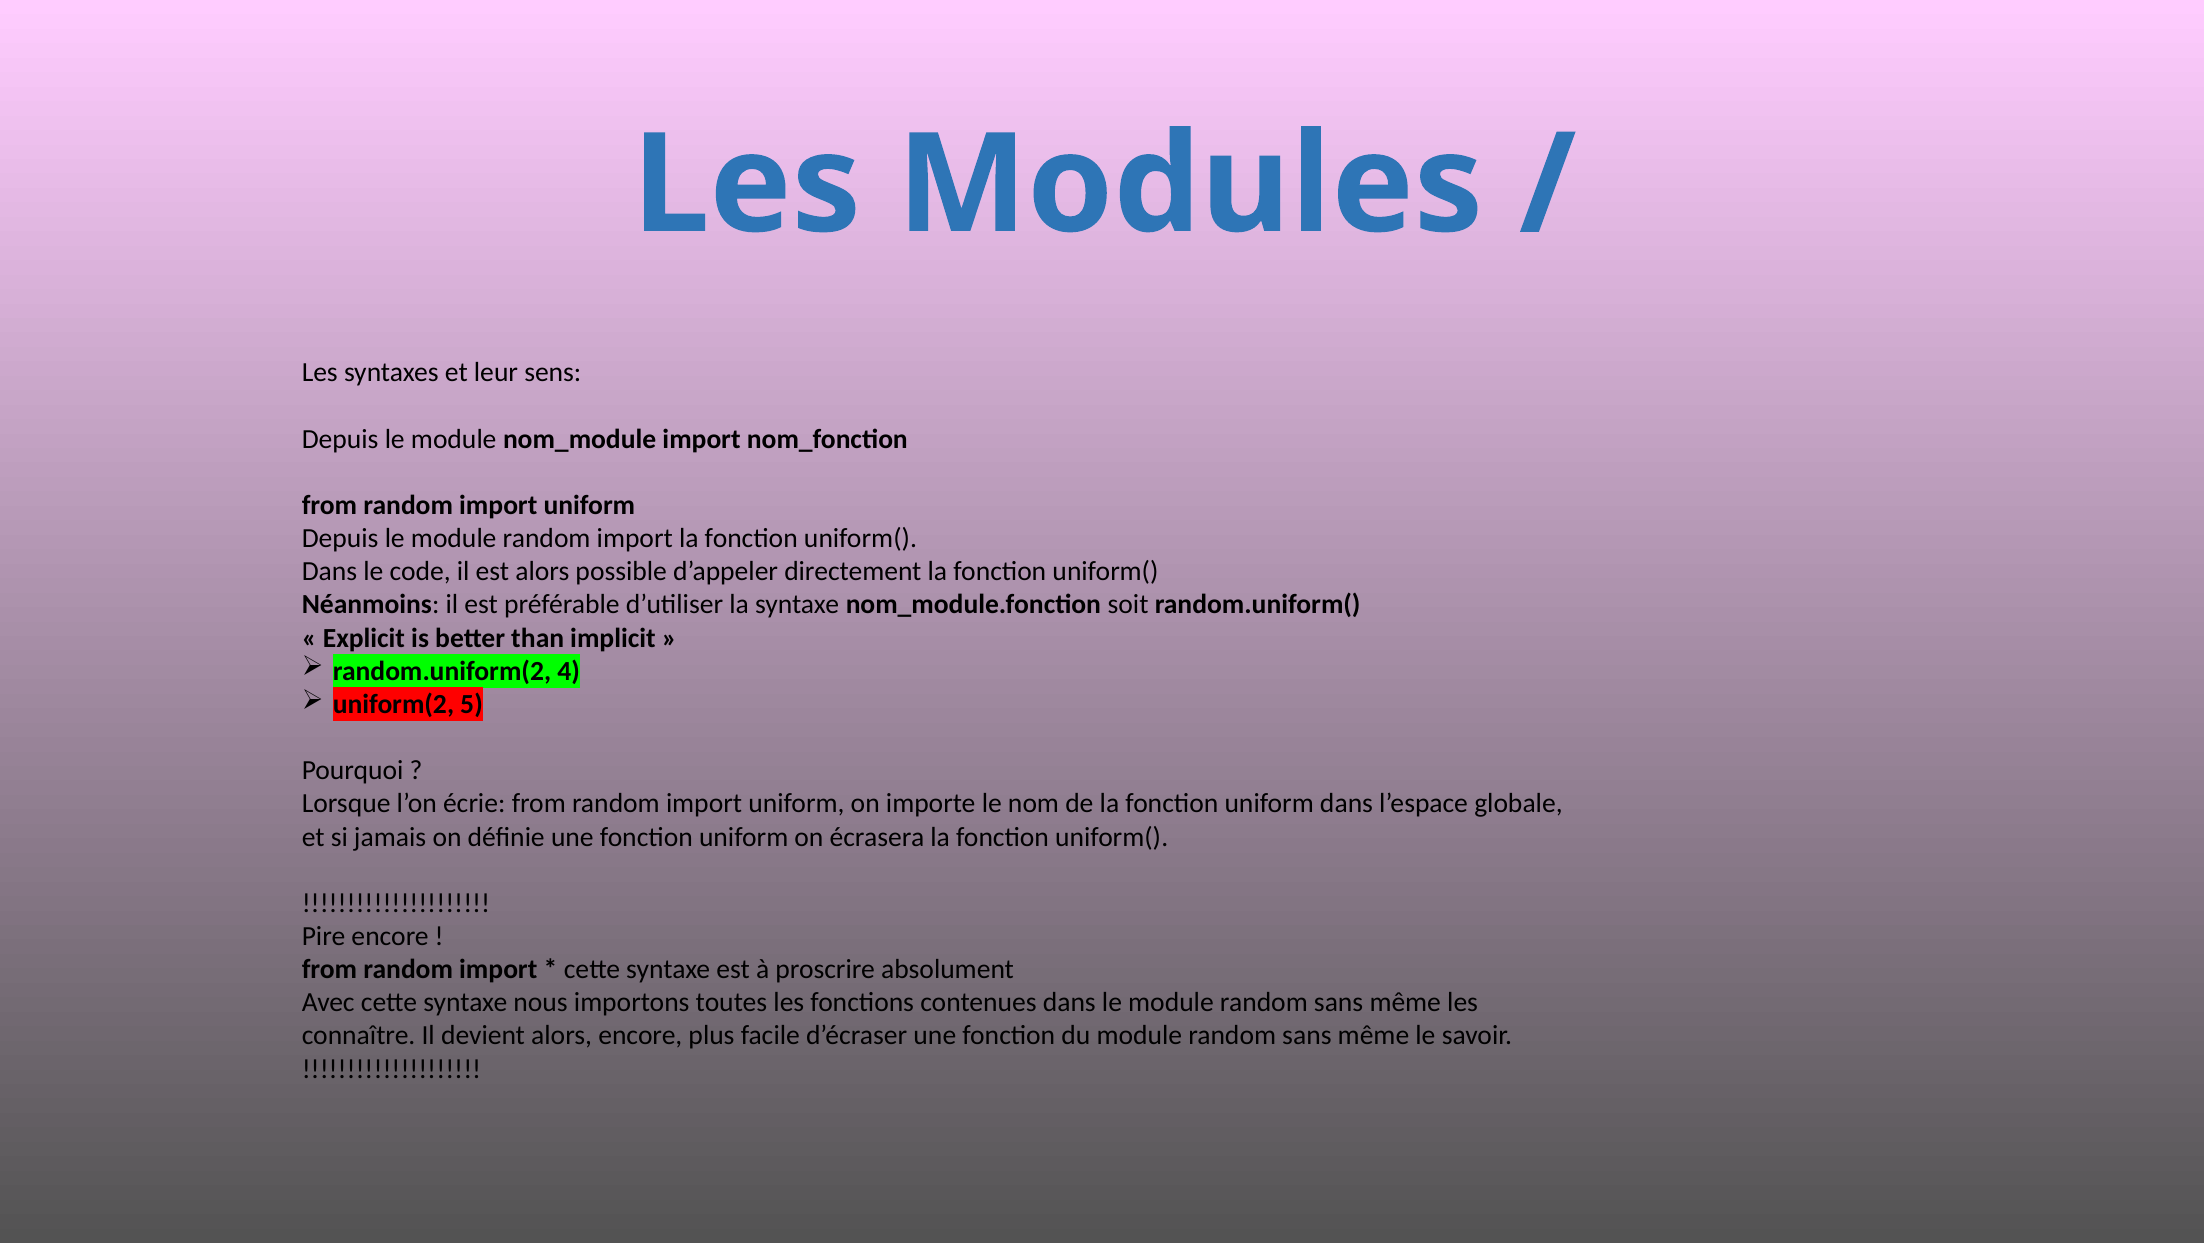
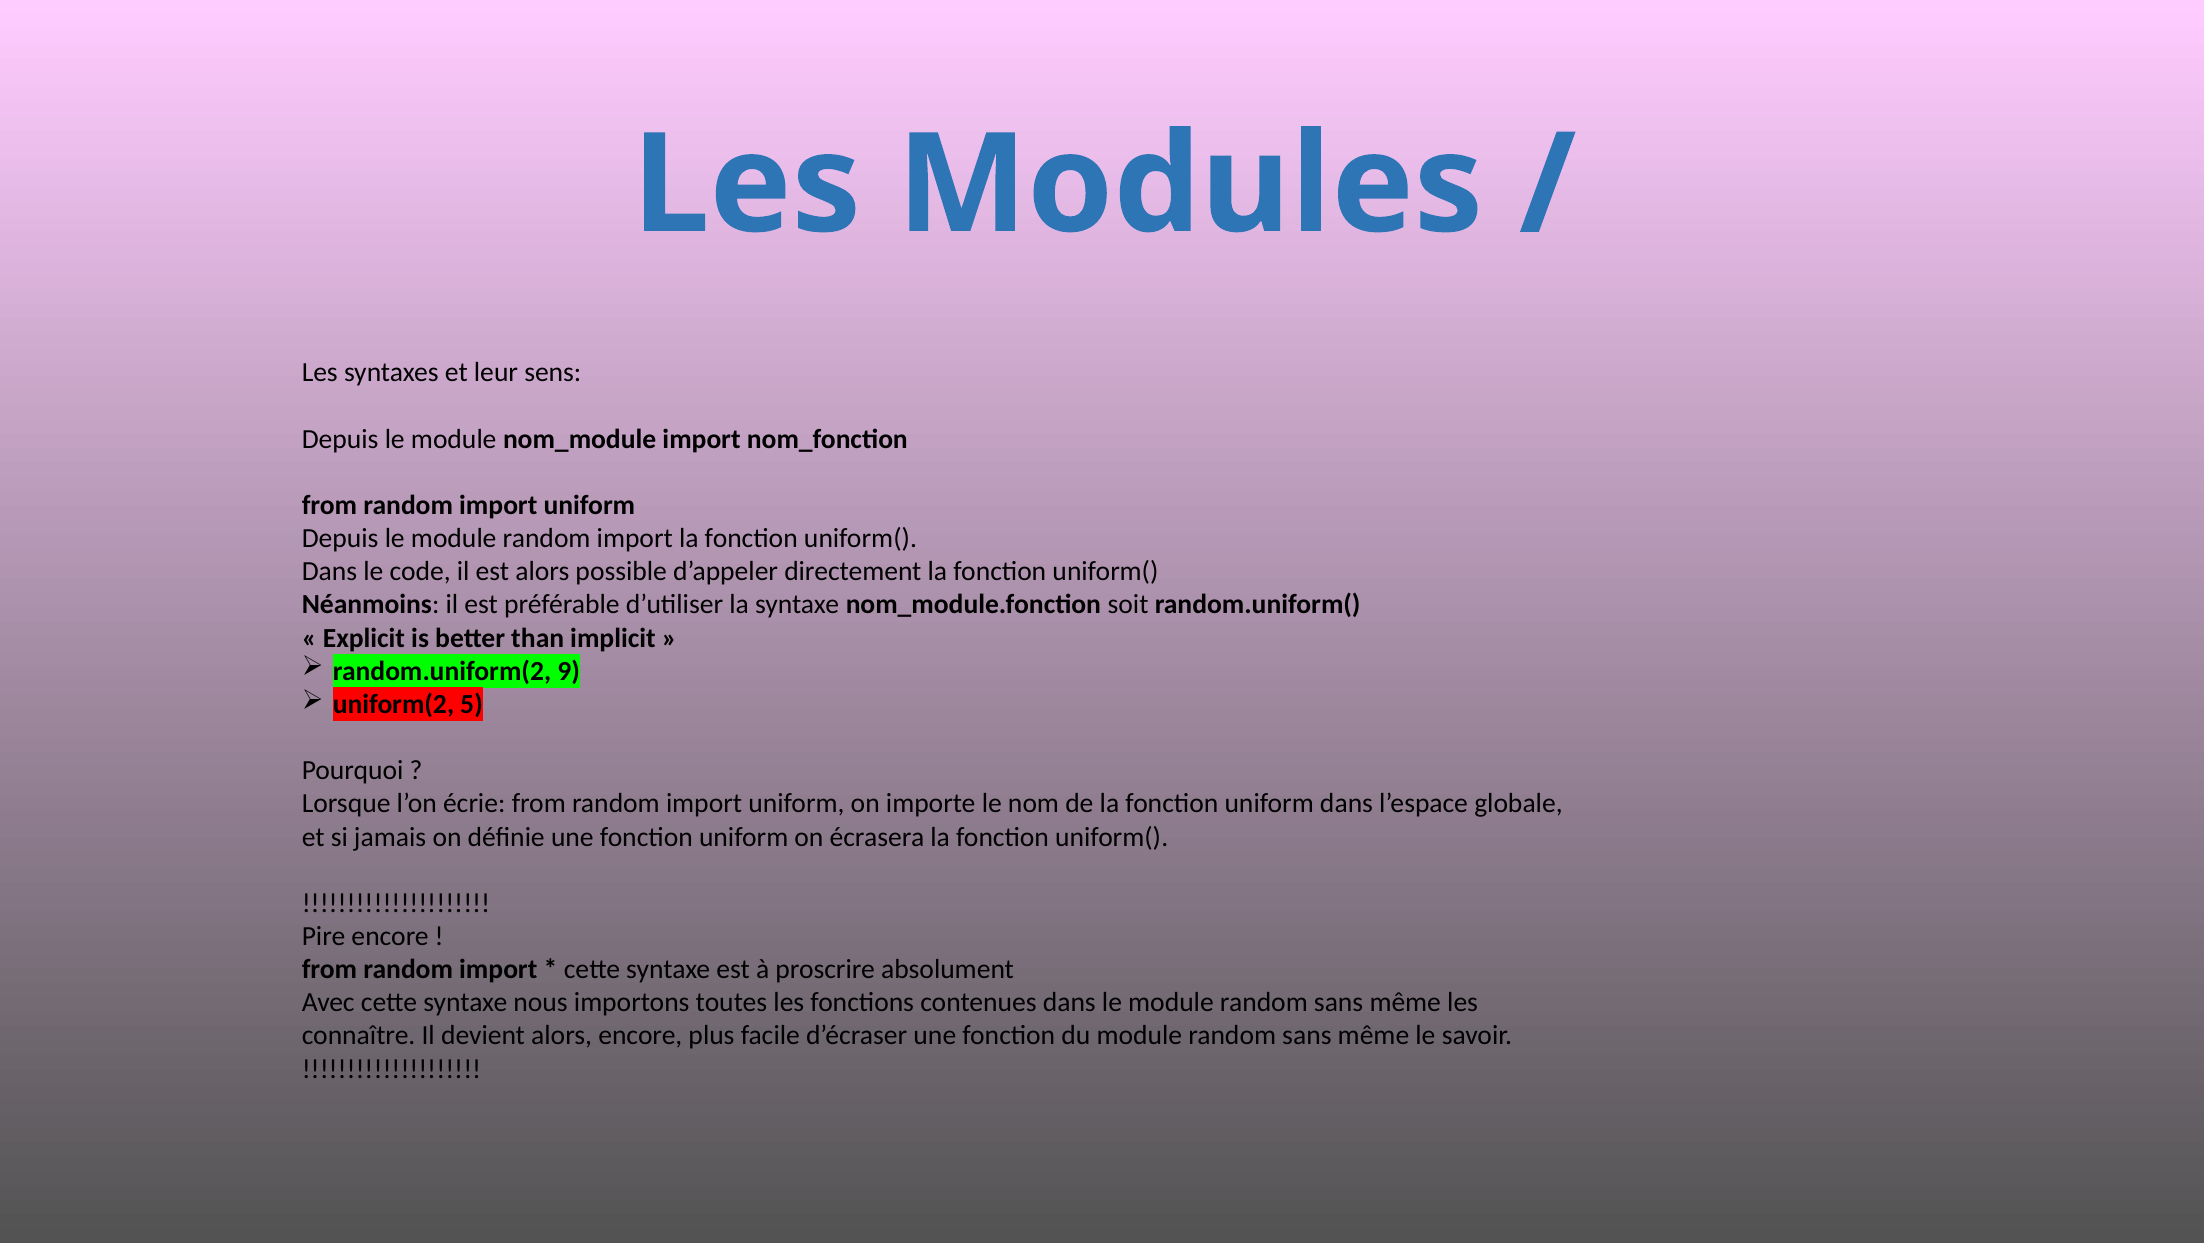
4: 4 -> 9 (569, 671)
